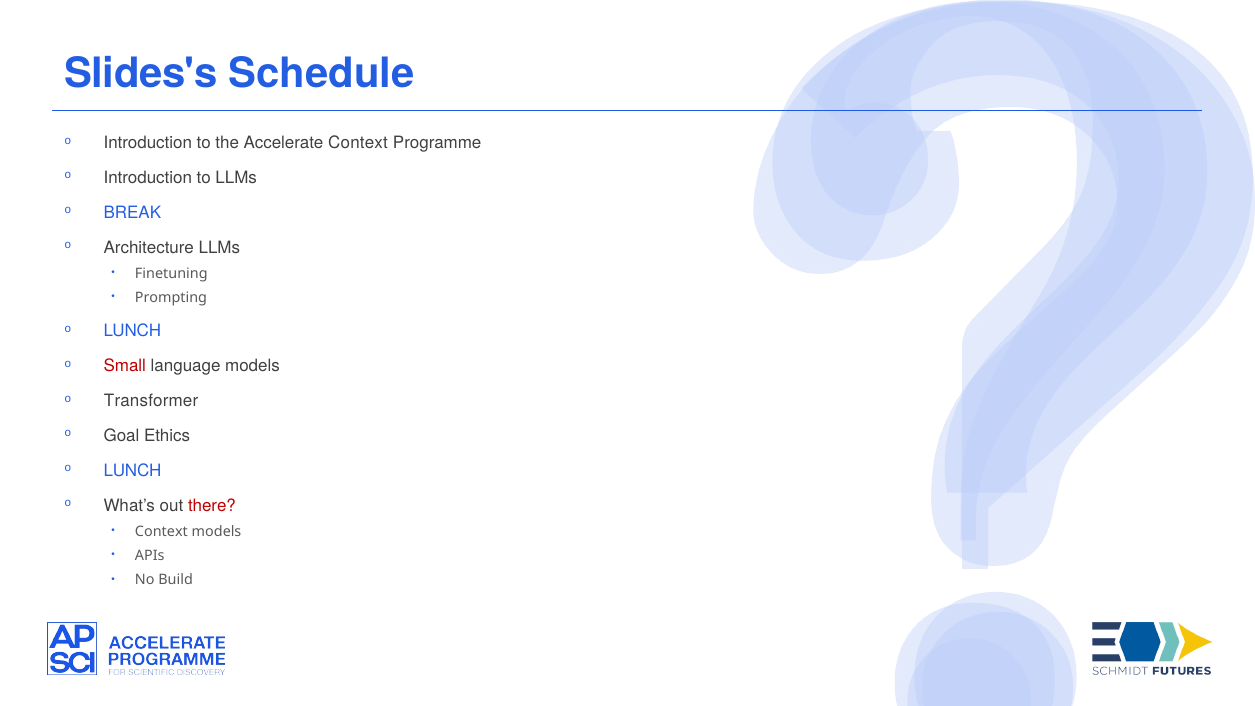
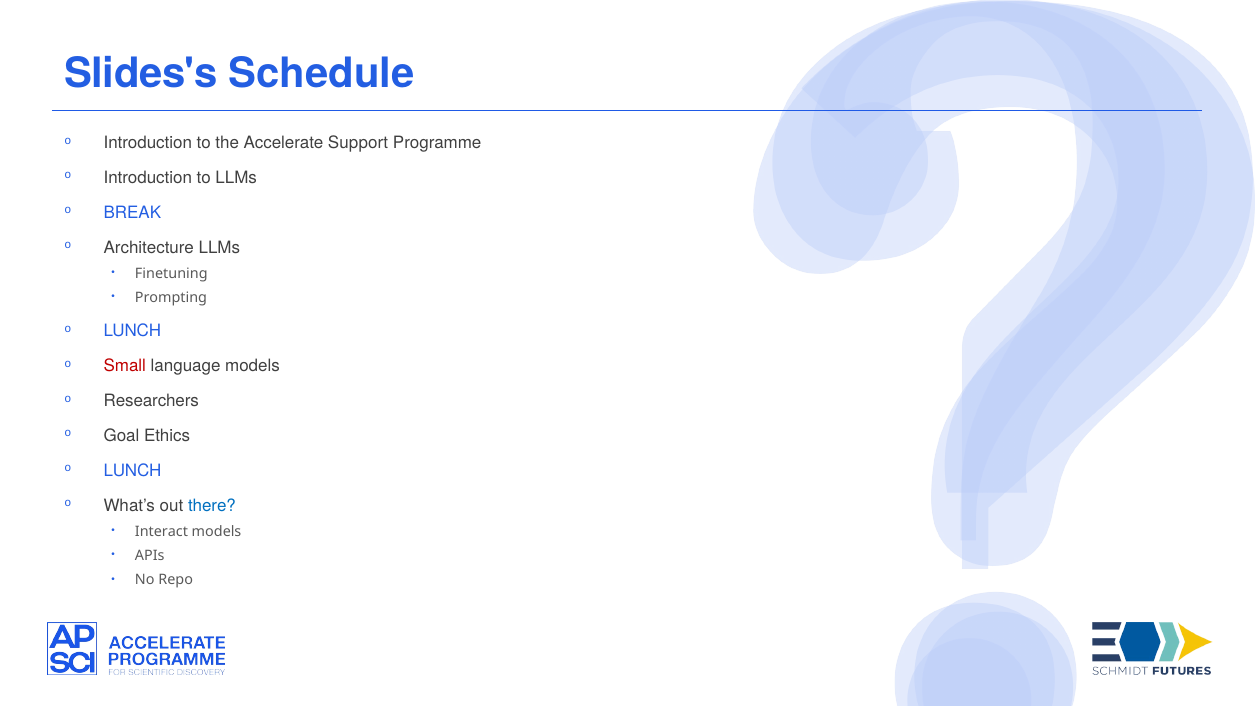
Accelerate Context: Context -> Support (358, 143)
Transformer: Transformer -> Researchers (151, 401)
there colour: red -> blue (212, 506)
Context: Context -> Interact (161, 532)
Build: Build -> Repo (176, 580)
